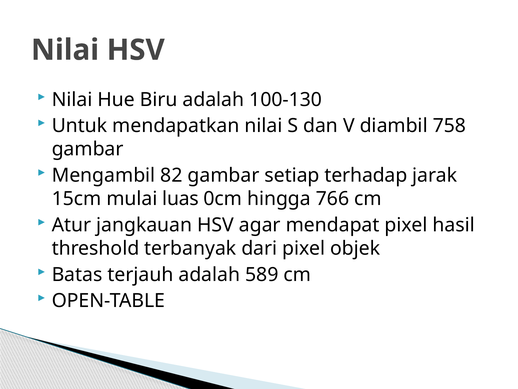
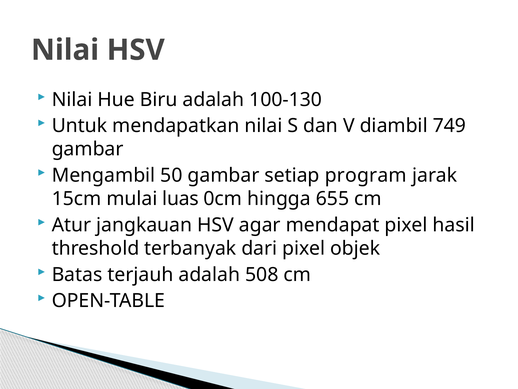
758: 758 -> 749 (449, 126)
82: 82 -> 50 (171, 175)
terhadap: terhadap -> program (366, 175)
766: 766 -> 655 (333, 199)
589: 589 -> 508 (262, 274)
